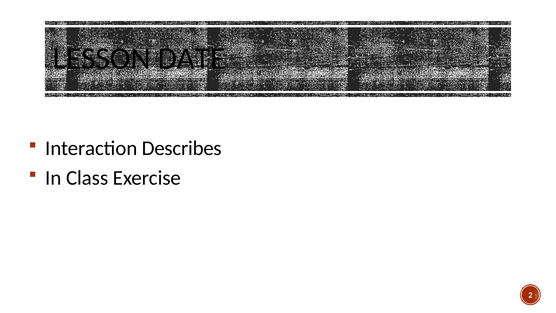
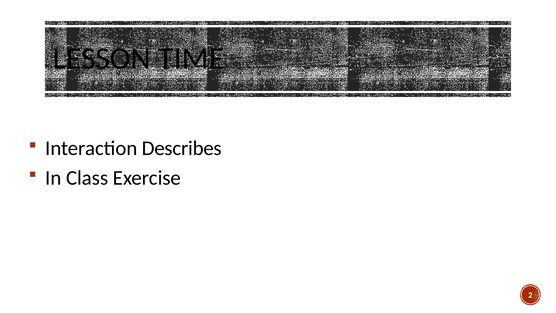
DATE: DATE -> TIME (191, 59)
